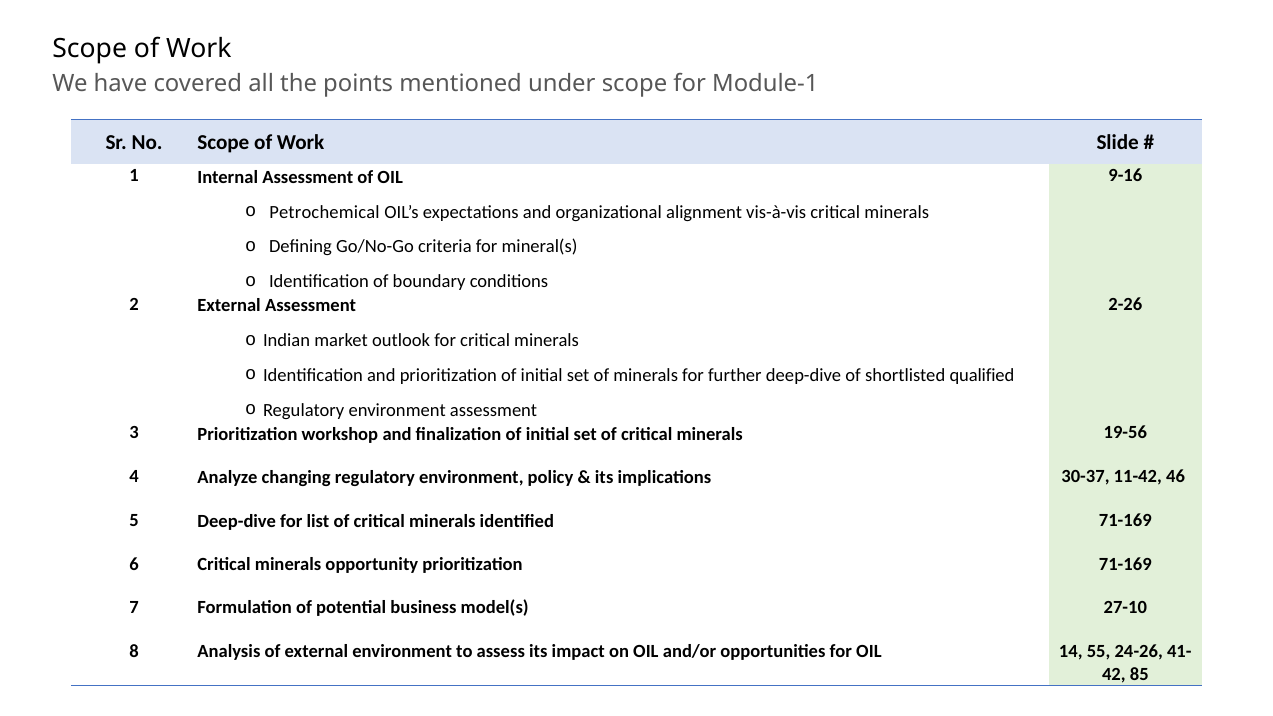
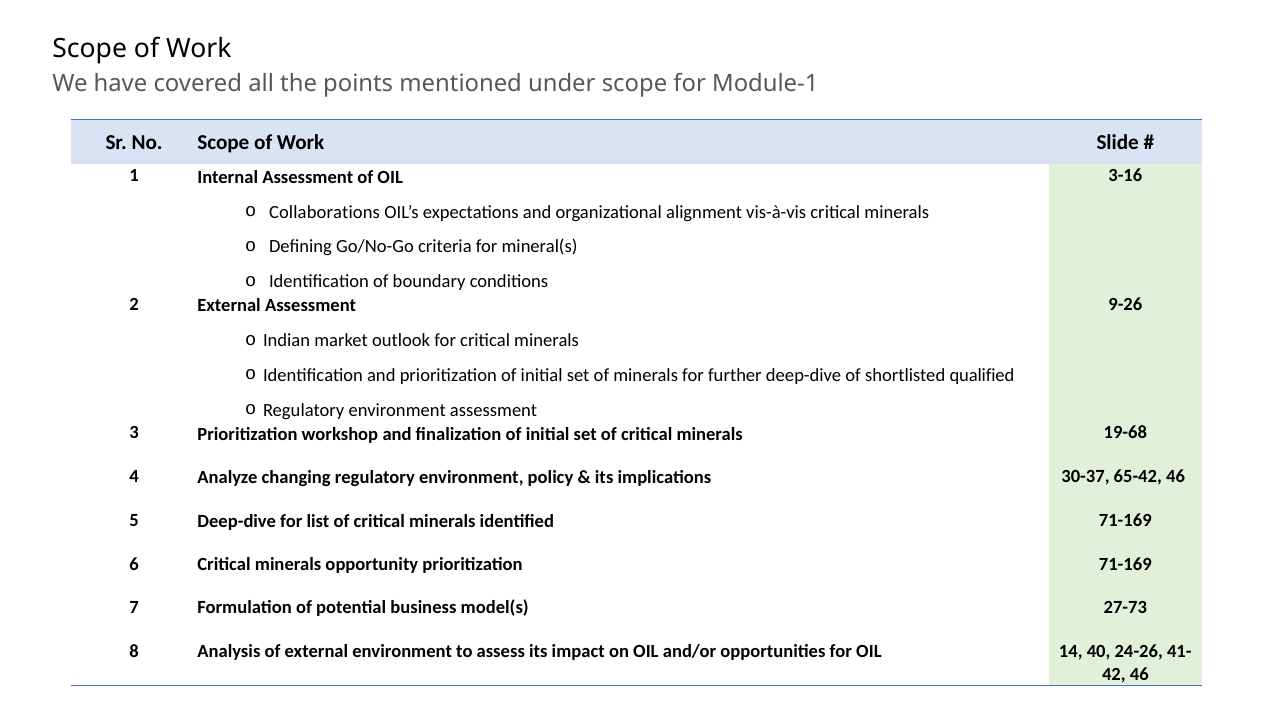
9-16: 9-16 -> 3-16 (1125, 176)
Petrochemical: Petrochemical -> Collaborations (324, 212)
2-26: 2-26 -> 9-26 (1125, 304)
19-56: 19-56 -> 19-68 (1125, 433)
11-42: 11-42 -> 65-42 (1138, 476)
27-10: 27-10 -> 27-73 (1125, 607)
55: 55 -> 40 (1099, 652)
85: 85 -> 46 (1139, 674)
